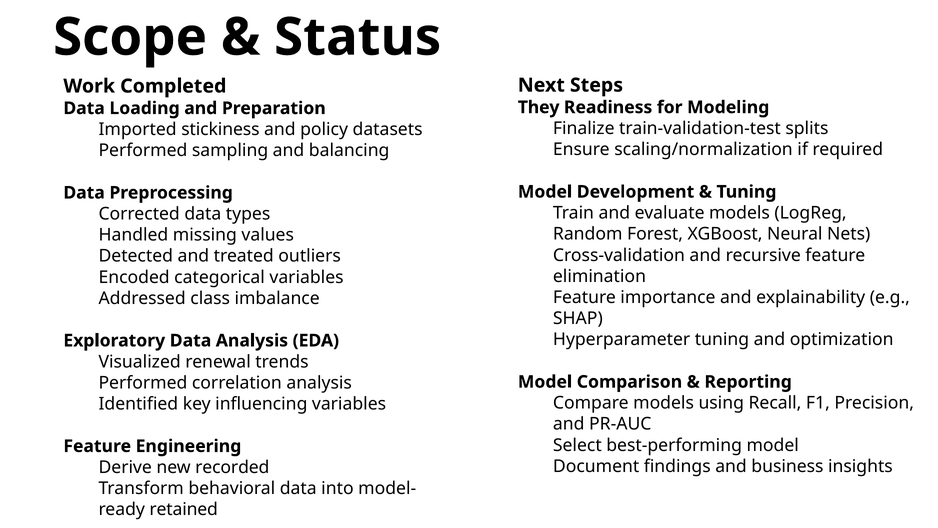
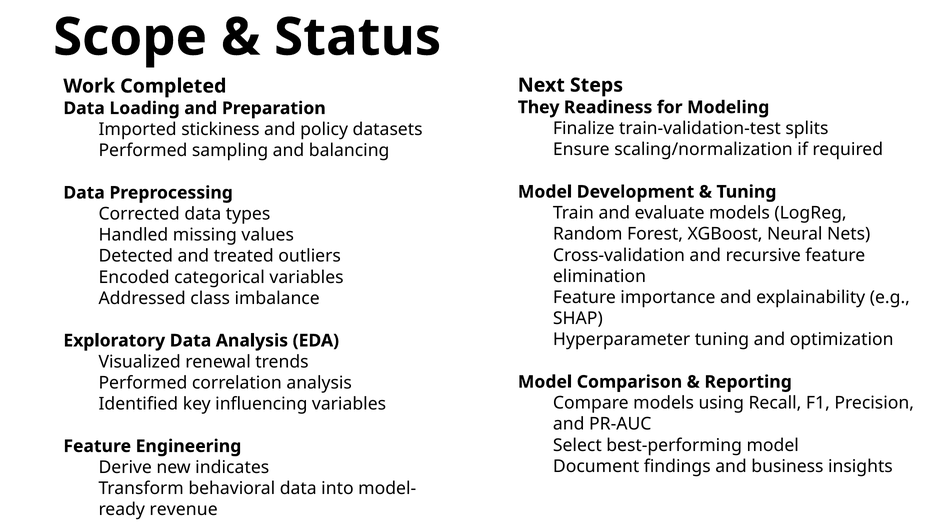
recorded: recorded -> indicates (232, 467)
retained: retained -> revenue (184, 509)
